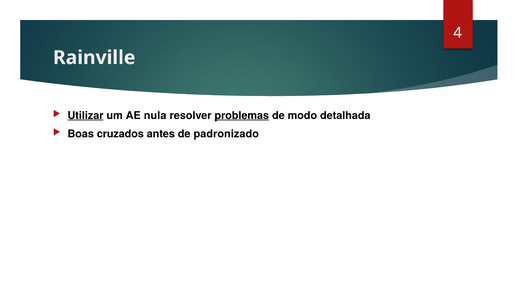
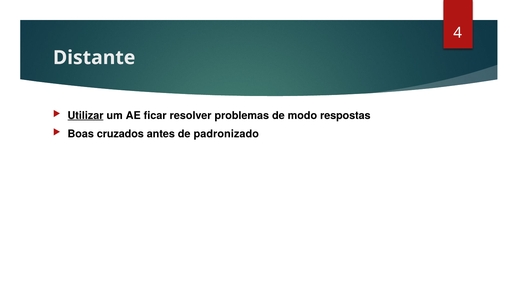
Rainville: Rainville -> Distante (94, 58)
nula: nula -> ficar (155, 116)
problemas underline: present -> none (242, 116)
detalhada: detalhada -> respostas (345, 116)
